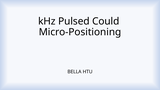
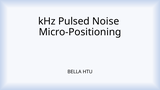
Could: Could -> Noise (106, 21)
